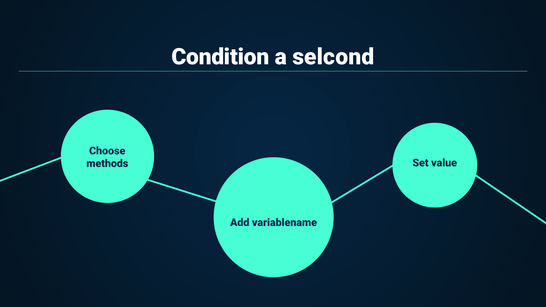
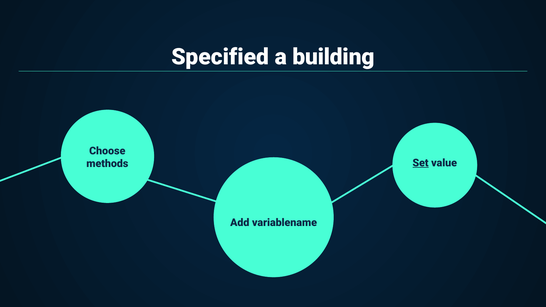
Condition: Condition -> Specified (220, 57)
selcond: selcond -> building (333, 57)
Set underline: none -> present (421, 163)
